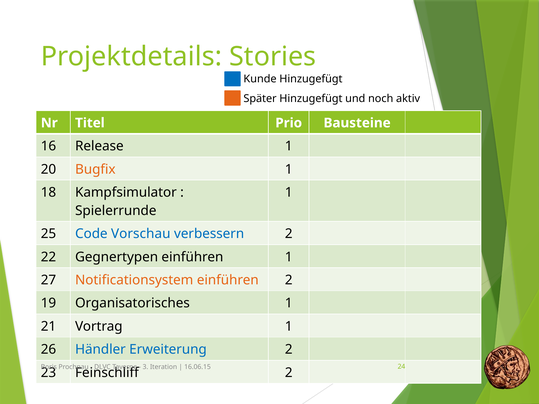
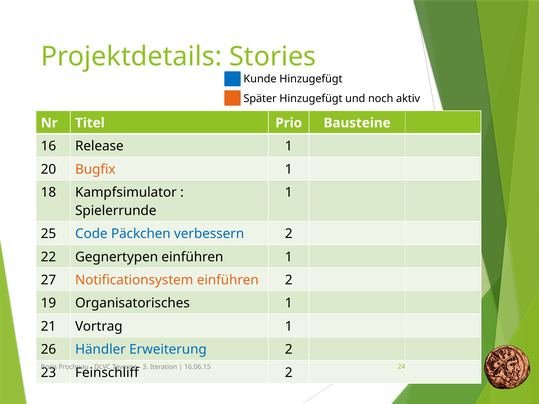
Vorschau: Vorschau -> Päckchen (141, 234)
